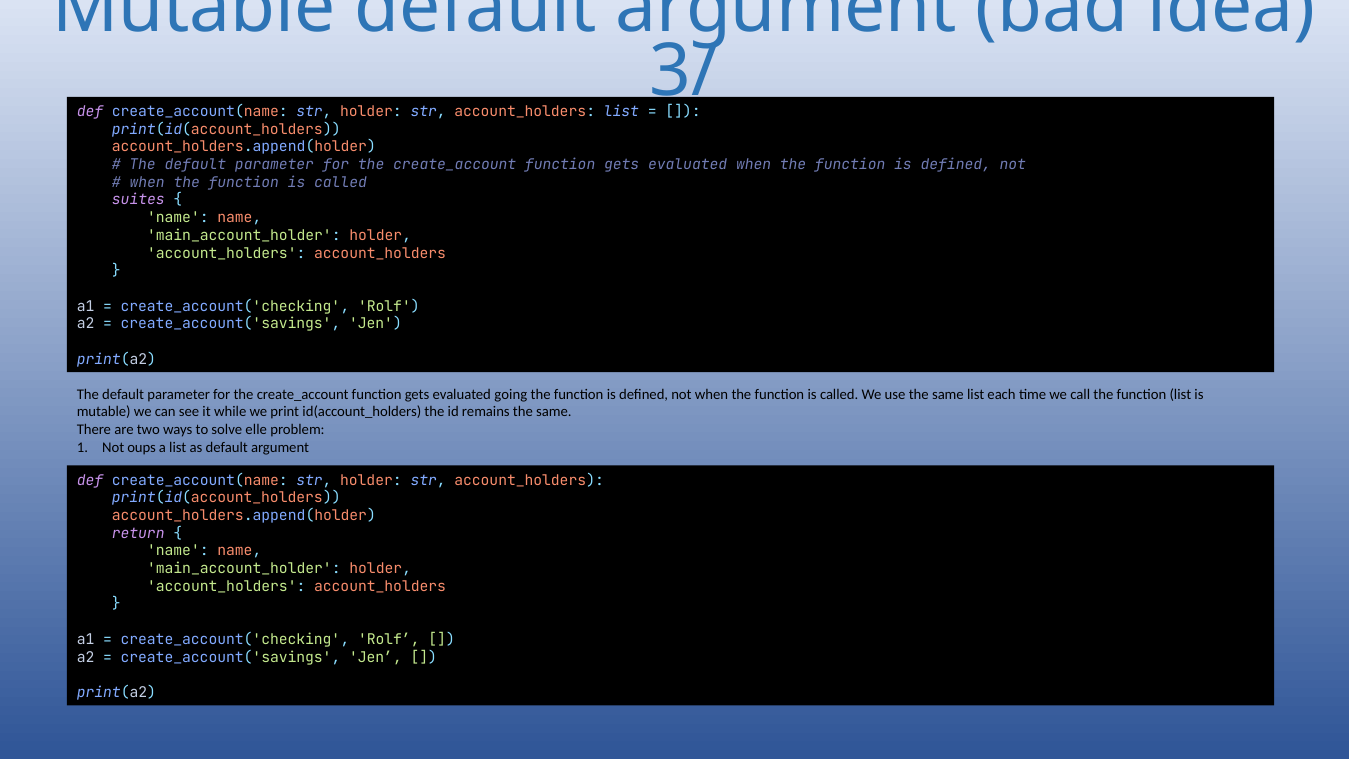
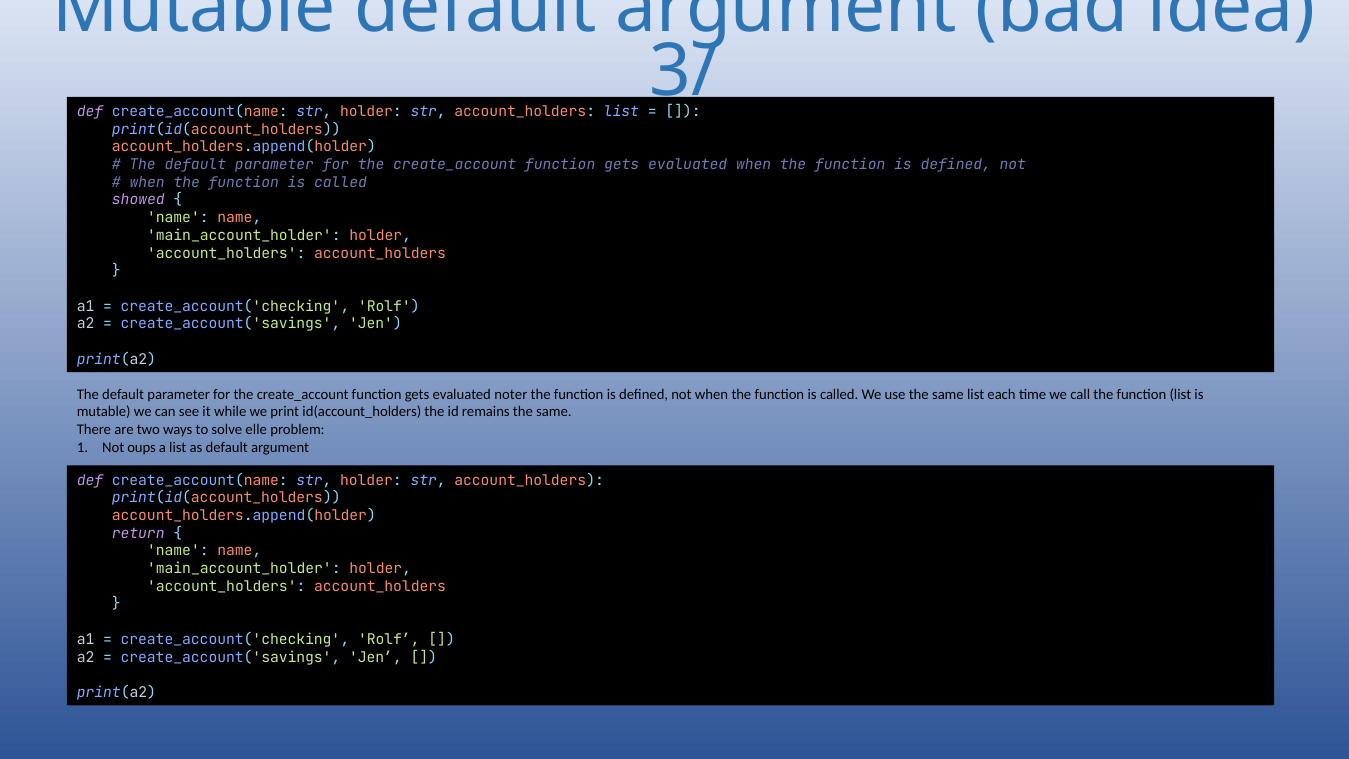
suites: suites -> showed (138, 200)
going: going -> noter (511, 394)
